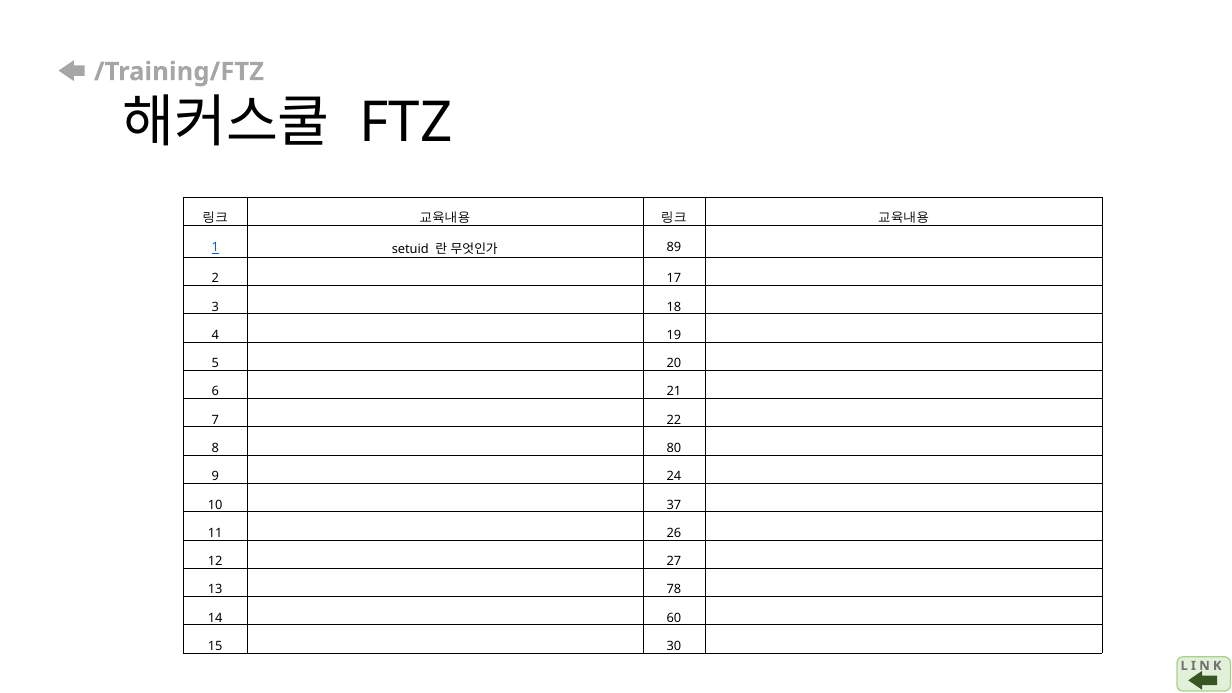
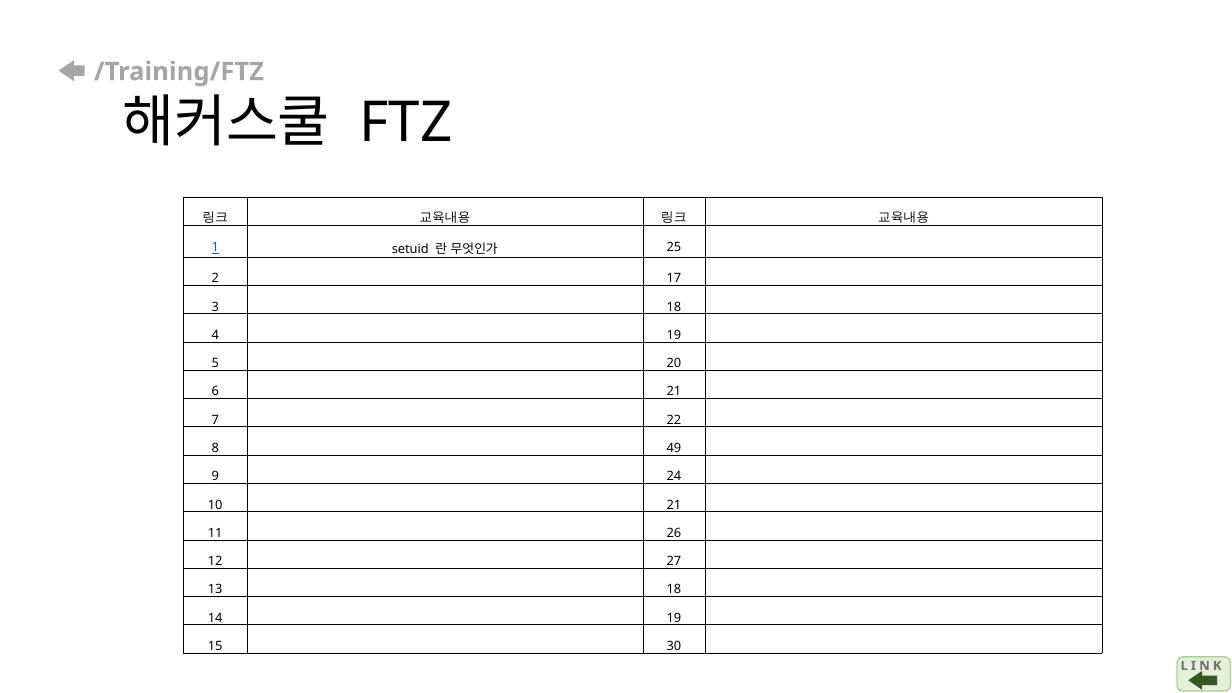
89: 89 -> 25 (674, 247)
80: 80 -> 49 (674, 448)
10 37: 37 -> 21 (674, 505)
13 78: 78 -> 18 (674, 590)
14 60: 60 -> 19 (674, 618)
